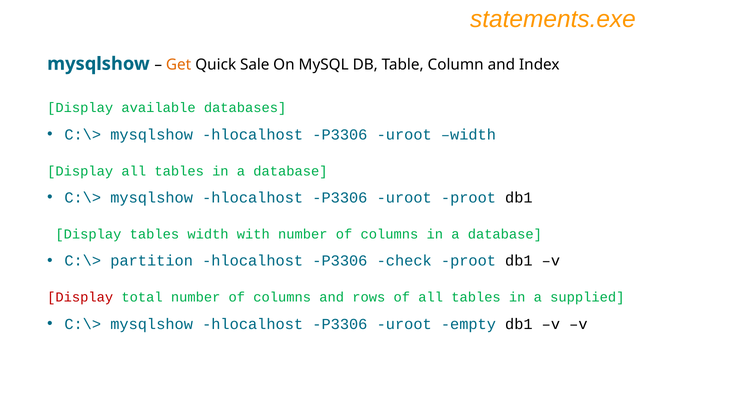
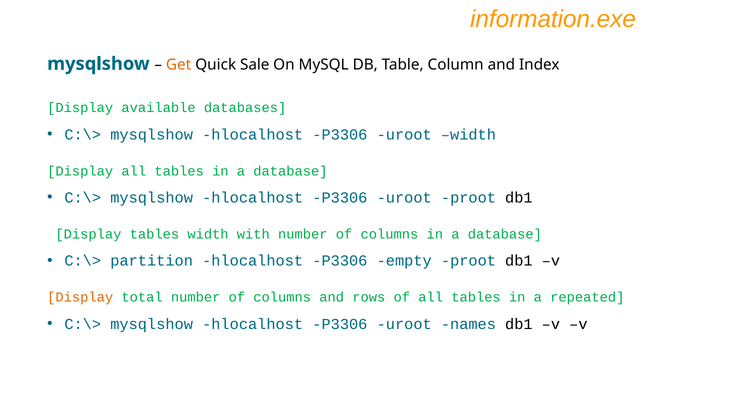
statements.exe: statements.exe -> information.exe (553, 19)
check: check -> empty (404, 261)
Display colour: red -> orange (80, 298)
supplied: supplied -> repeated (587, 298)
empty: empty -> names (468, 324)
